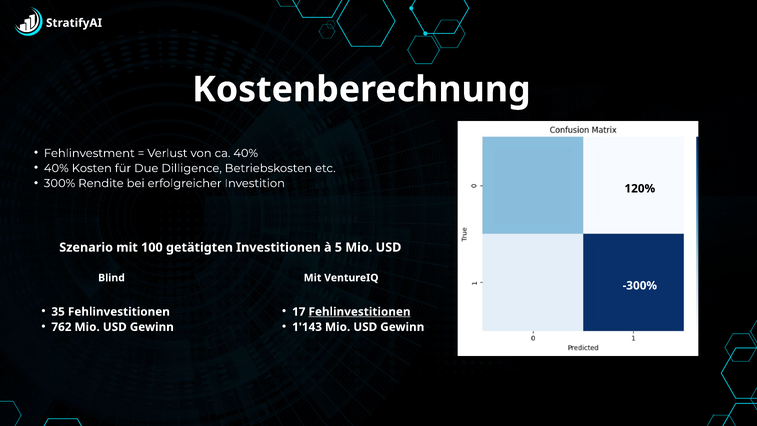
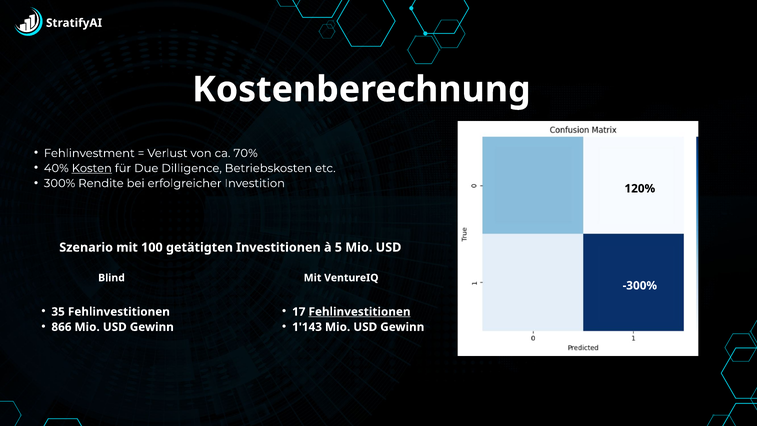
ca 40%: 40% -> 70% (246, 153)
Kosten underline: none -> present (92, 168)
762: 762 -> 866 (61, 327)
